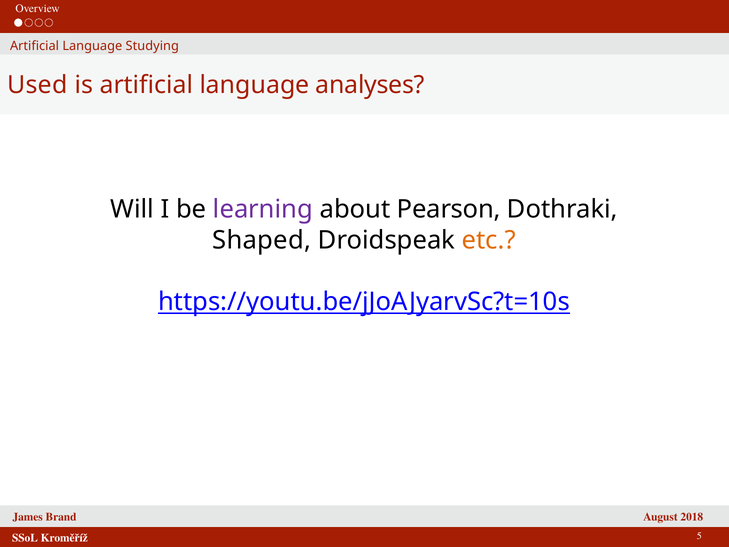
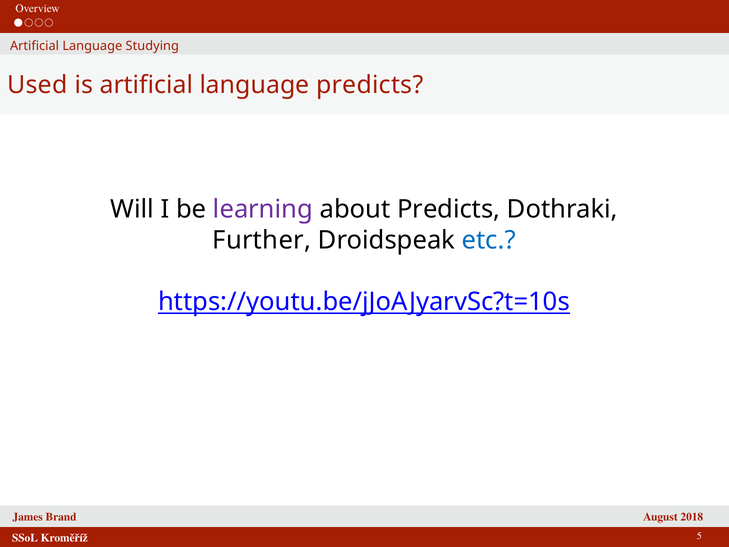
language analyses: analyses -> predicts (370, 85)
about Pearson: Pearson -> Predicts (449, 209)
Shaped: Shaped -> Further (262, 240)
etc colour: orange -> blue (489, 240)
